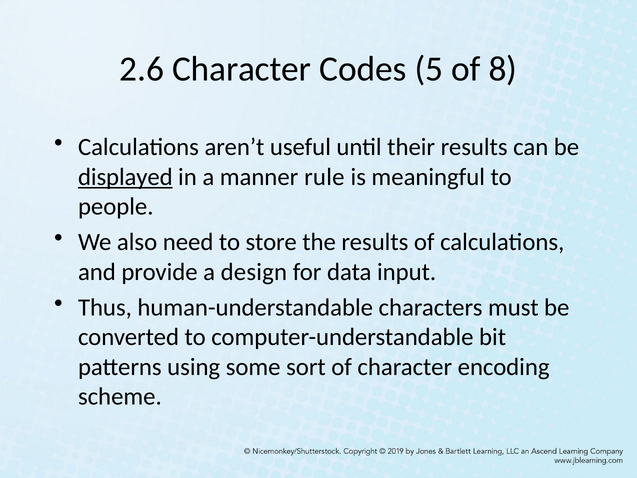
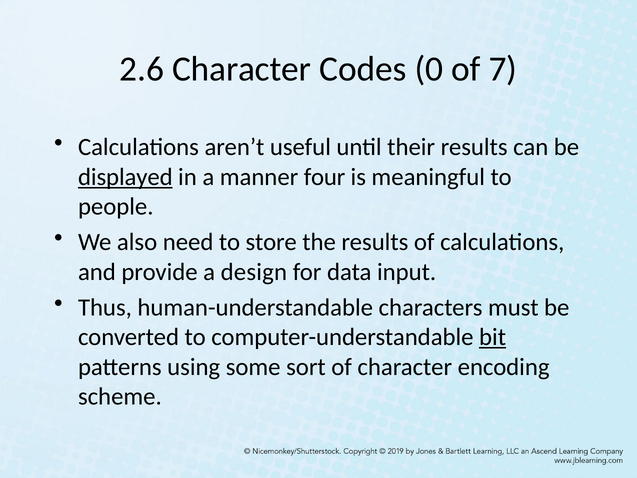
5: 5 -> 0 (429, 69)
8: 8 -> 7 (503, 69)
rule: rule -> four (325, 177)
bit underline: none -> present (493, 337)
